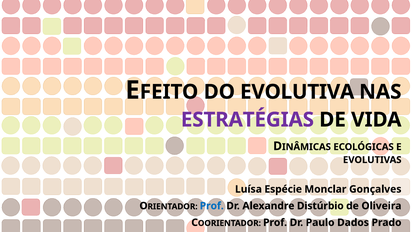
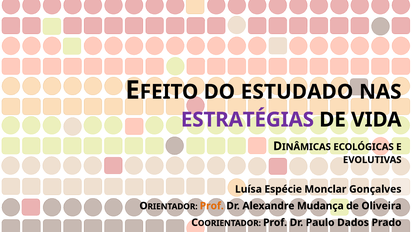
EVOLUTIVA: EVOLUTIVA -> ESTUDADO (297, 92)
Prof colour: blue -> orange (212, 206)
Distúrbio: Distúrbio -> Mudança (320, 206)
